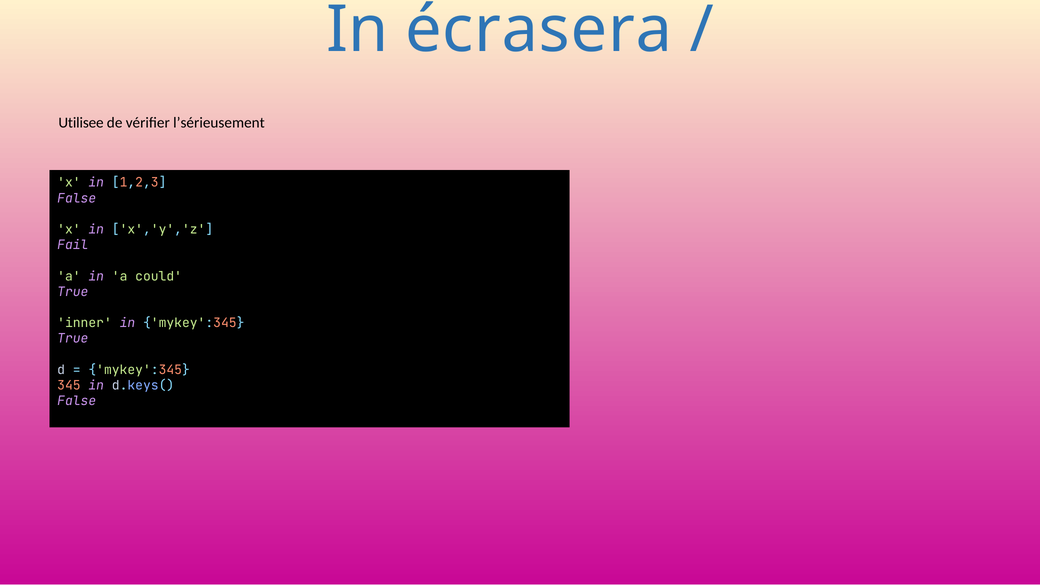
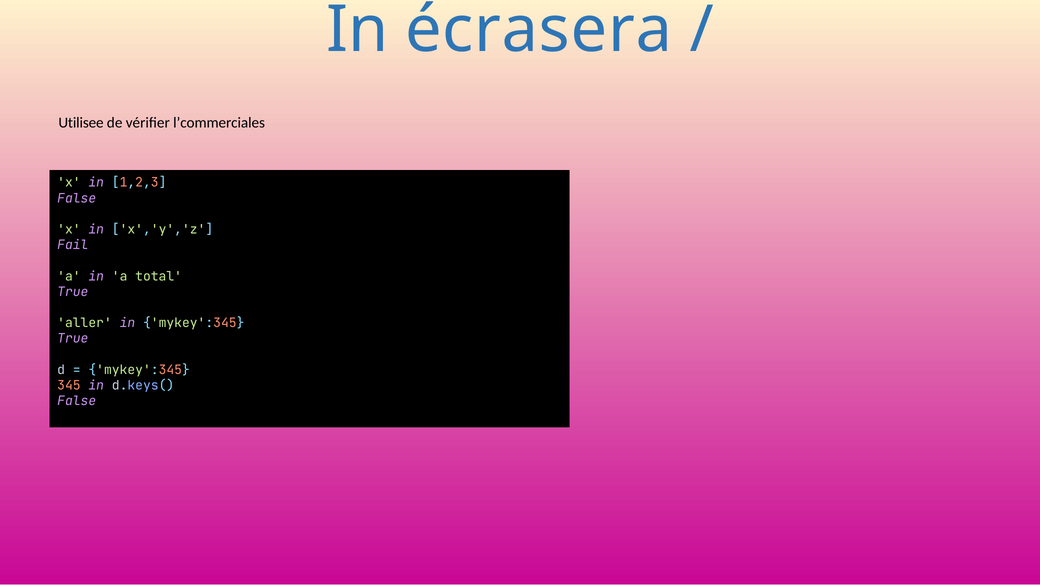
l’sérieusement: l’sérieusement -> l’commerciales (219, 123)
could: could -> total (159, 276)
inner: inner -> aller (85, 323)
